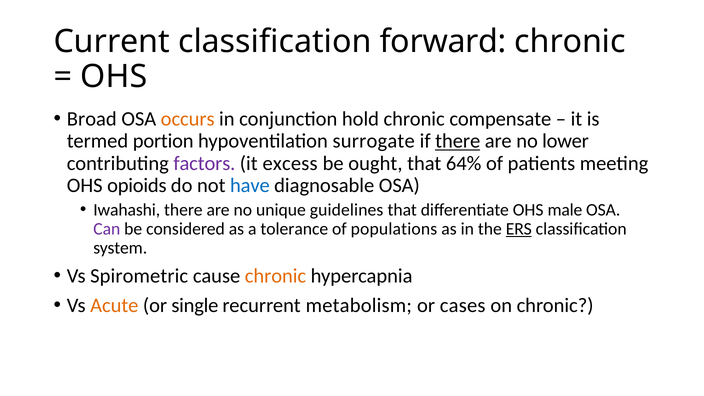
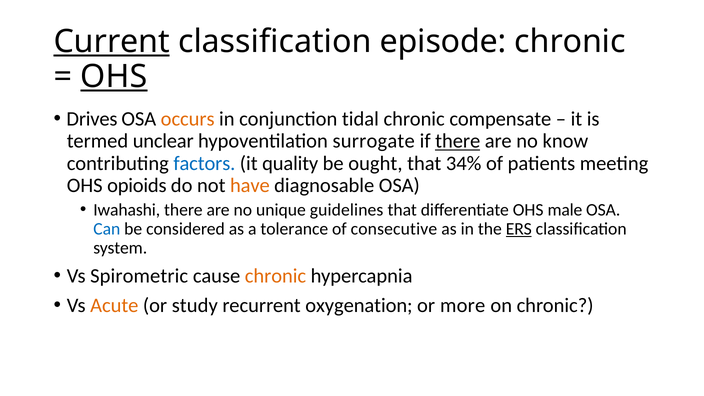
Current underline: none -> present (112, 42)
forward: forward -> episode (443, 42)
OHS underline: none -> present (114, 77)
Broad: Broad -> Drives (92, 119)
hold: hold -> tidal (360, 119)
portion: portion -> unclear (163, 141)
lower: lower -> know (565, 141)
factors colour: purple -> blue (204, 163)
excess: excess -> quality (290, 163)
64%: 64% -> 34% (464, 163)
have colour: blue -> orange (250, 186)
Can colour: purple -> blue (107, 229)
populations: populations -> consecutive (394, 229)
single: single -> study (195, 305)
metabolism: metabolism -> oxygenation (359, 305)
cases: cases -> more (463, 305)
